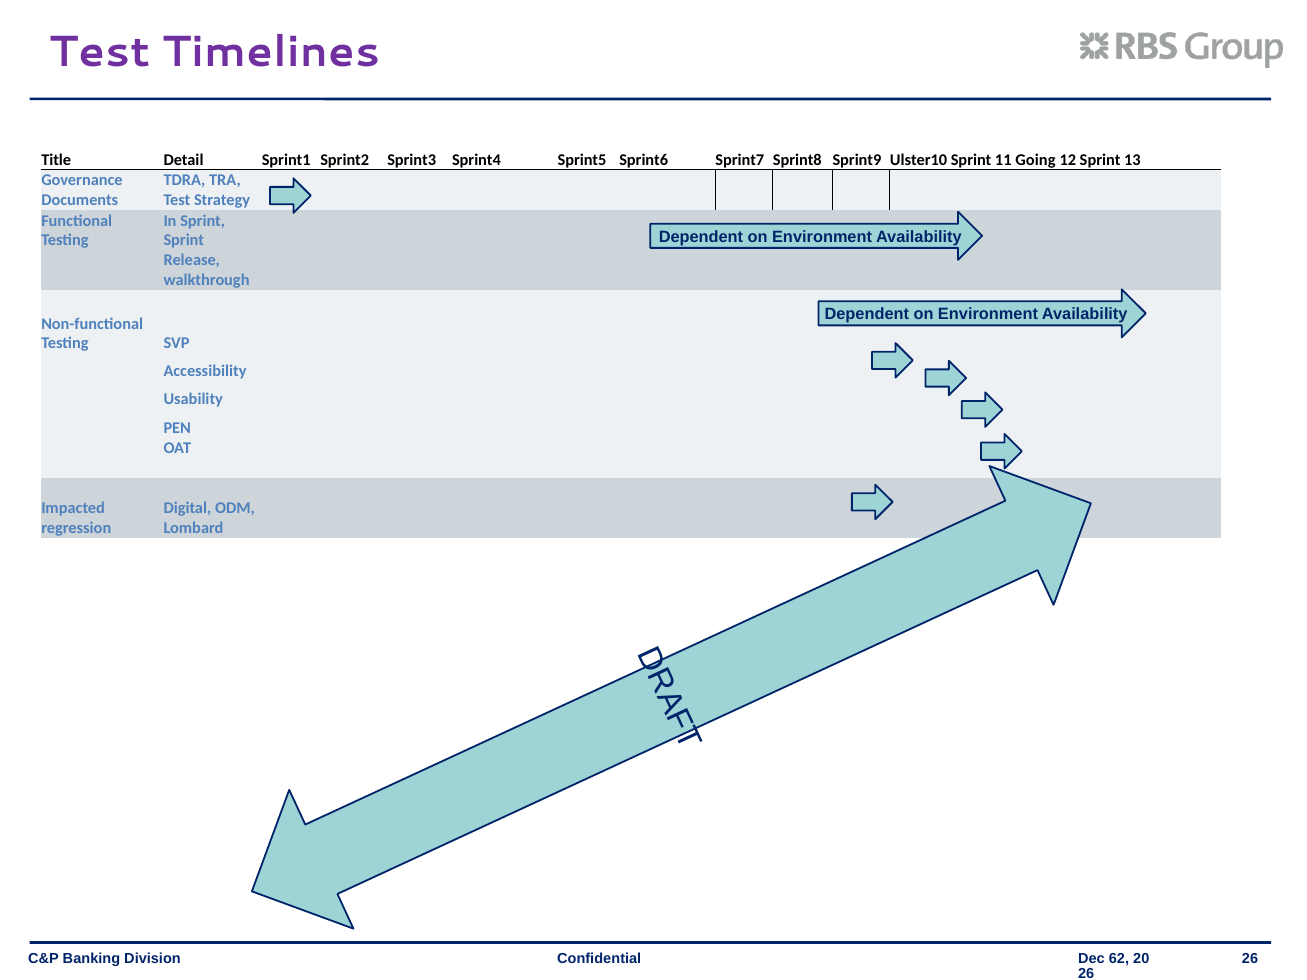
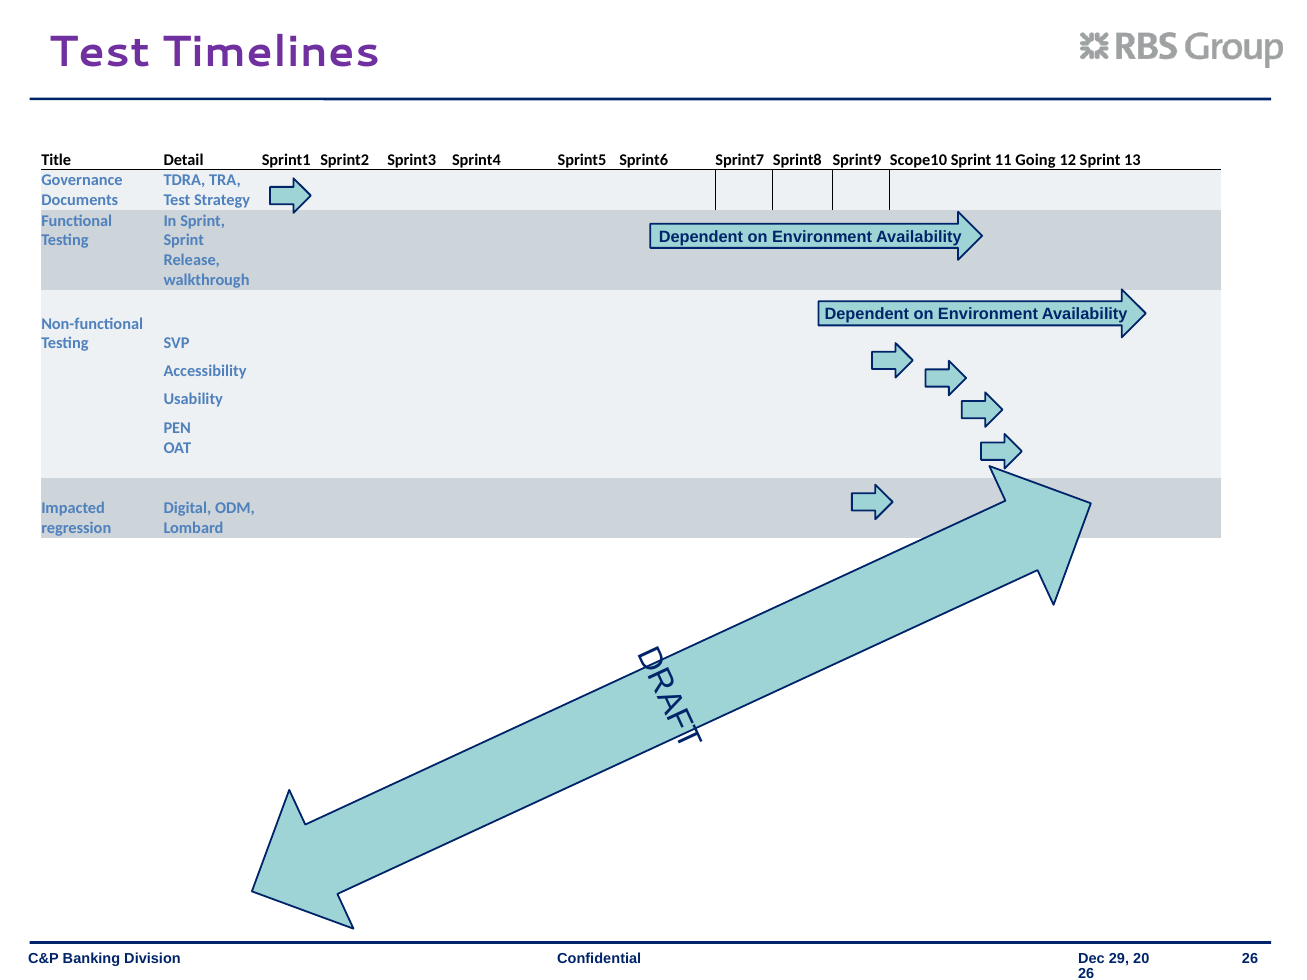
Ulster10: Ulster10 -> Scope10 (919, 160)
62: 62 -> 29 (1119, 959)
